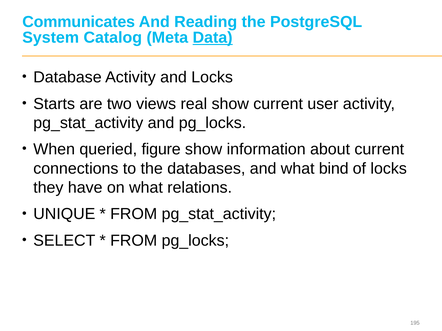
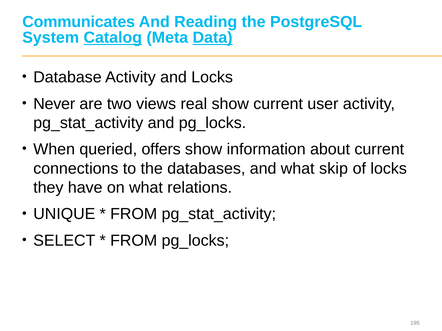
Catalog underline: none -> present (113, 38)
Starts: Starts -> Never (54, 104)
figure: figure -> offers (161, 150)
bind: bind -> skip (334, 169)
